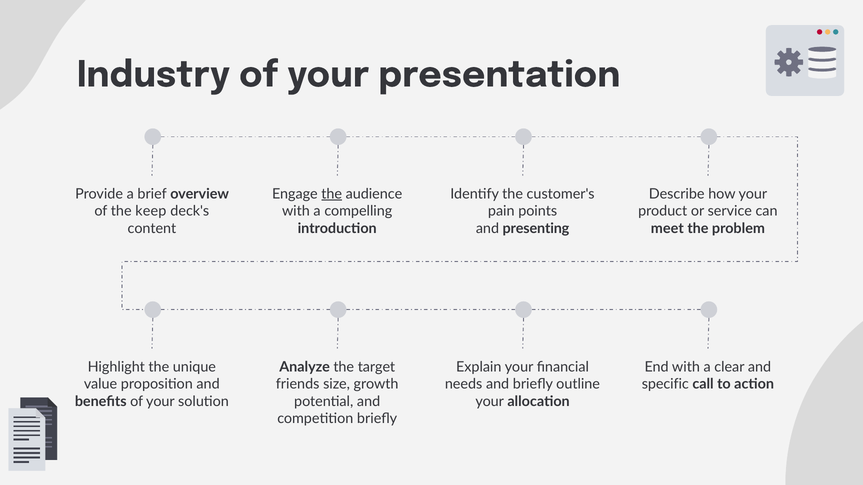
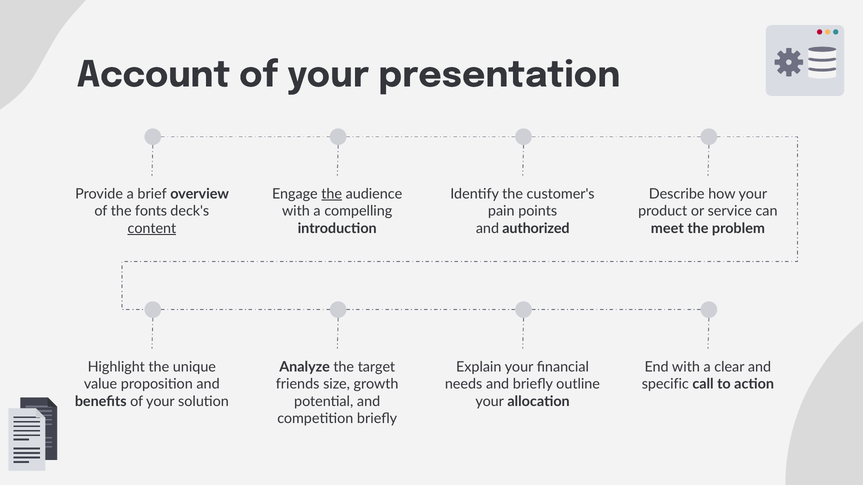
Industry: Industry -> Account (153, 75)
keep: keep -> fonts (151, 211)
content underline: none -> present (152, 229)
presenting: presenting -> authorized (536, 229)
